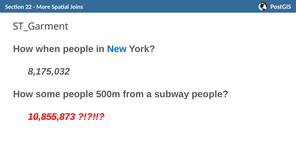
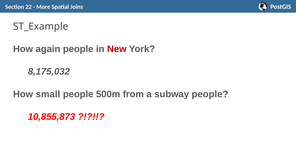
ST_Garment: ST_Garment -> ST_Example (41, 26)
when: when -> again (48, 49)
New colour: blue -> red (117, 49)
some: some -> small (48, 94)
